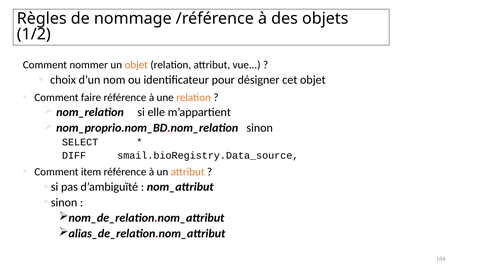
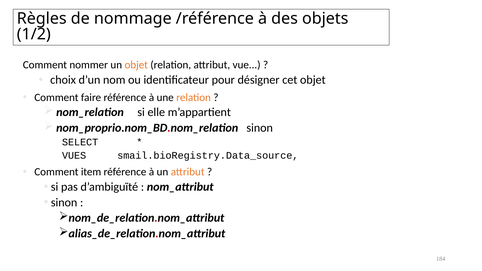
DIFF: DIFF -> VUES (74, 156)
